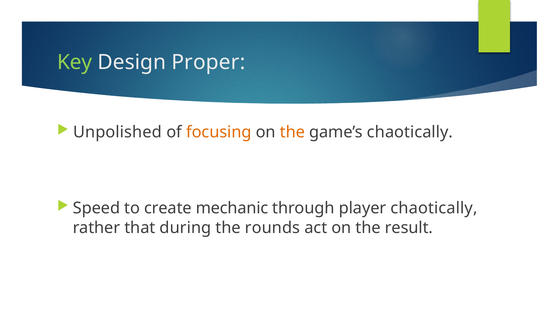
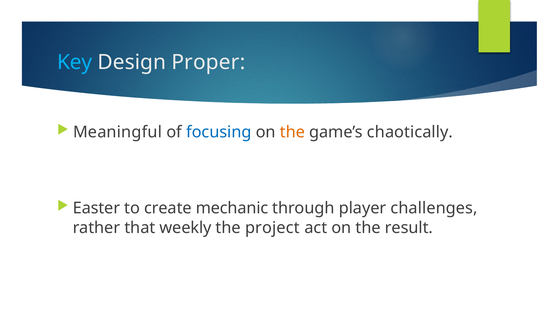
Key colour: light green -> light blue (75, 62)
Unpolished: Unpolished -> Meaningful (117, 132)
focusing colour: orange -> blue (219, 132)
Speed: Speed -> Easter (97, 208)
player chaotically: chaotically -> challenges (434, 208)
during: during -> weekly (186, 228)
rounds: rounds -> project (272, 228)
